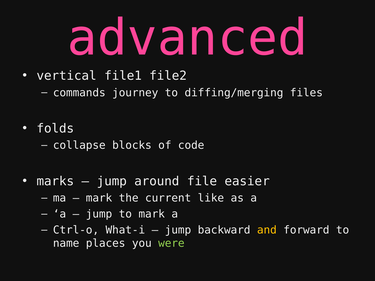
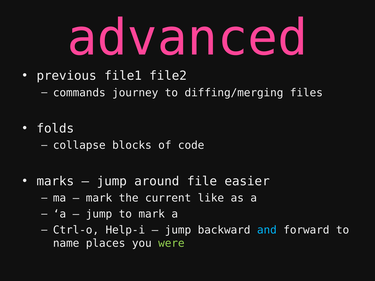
vertical: vertical -> previous (67, 76)
What-i: What-i -> Help-i (125, 230)
and colour: yellow -> light blue (267, 230)
